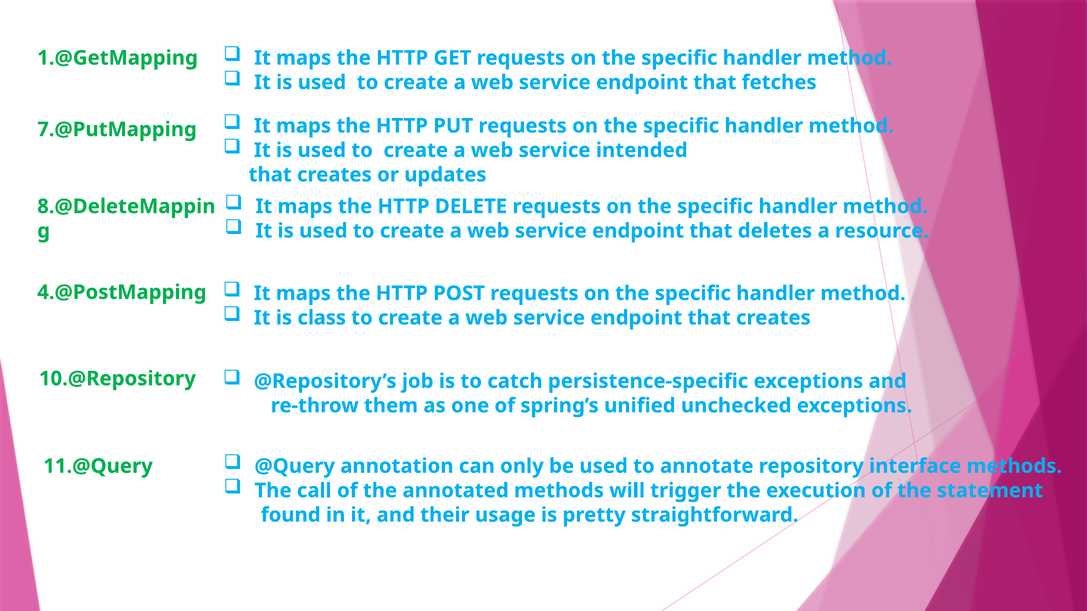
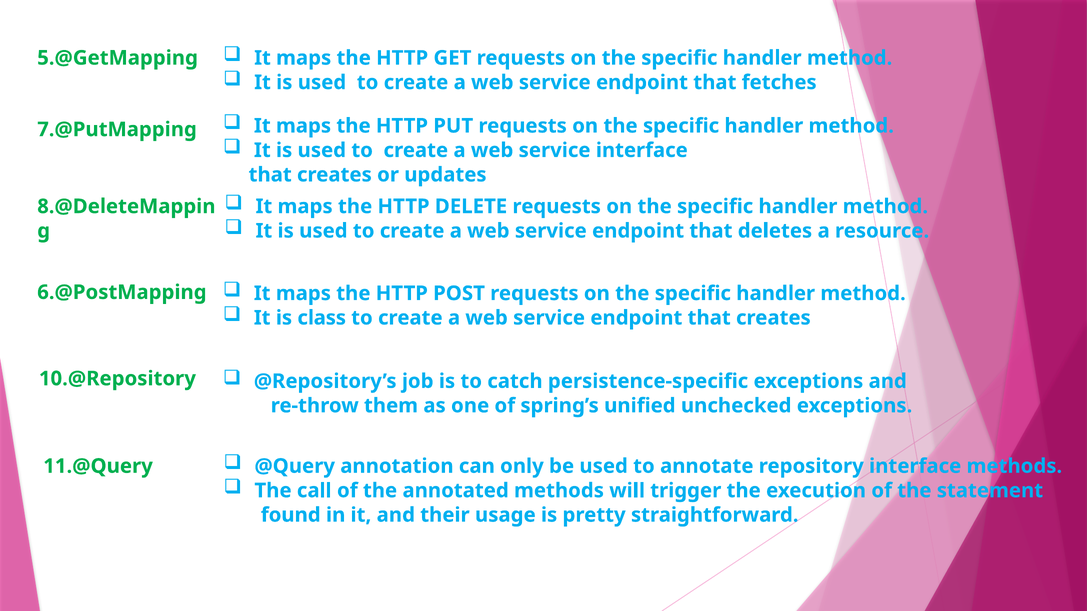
1.@GetMapping: 1.@GetMapping -> 5.@GetMapping (118, 58)
service intended: intended -> interface (642, 150)
4.@PostMapping: 4.@PostMapping -> 6.@PostMapping (122, 292)
